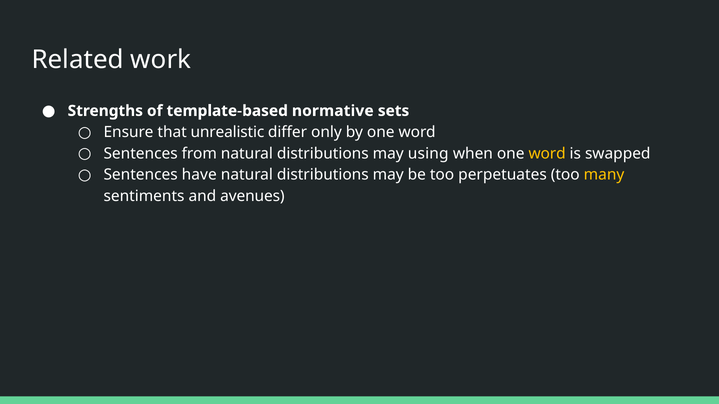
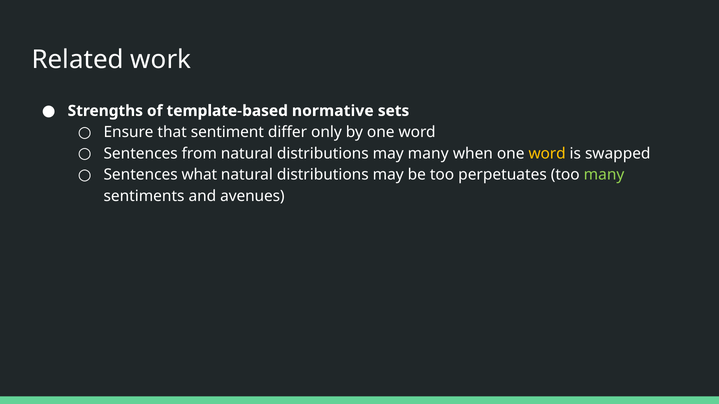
unrealistic: unrealistic -> sentiment (227, 132)
may using: using -> many (428, 154)
have: have -> what (199, 175)
many colour: yellow -> light green (604, 175)
